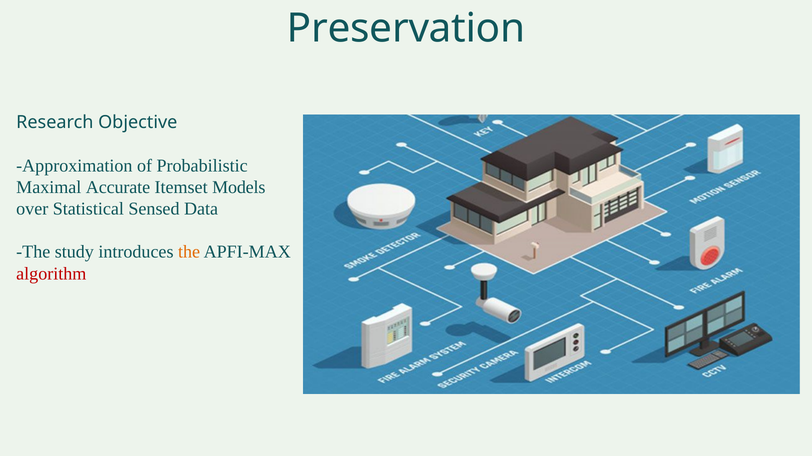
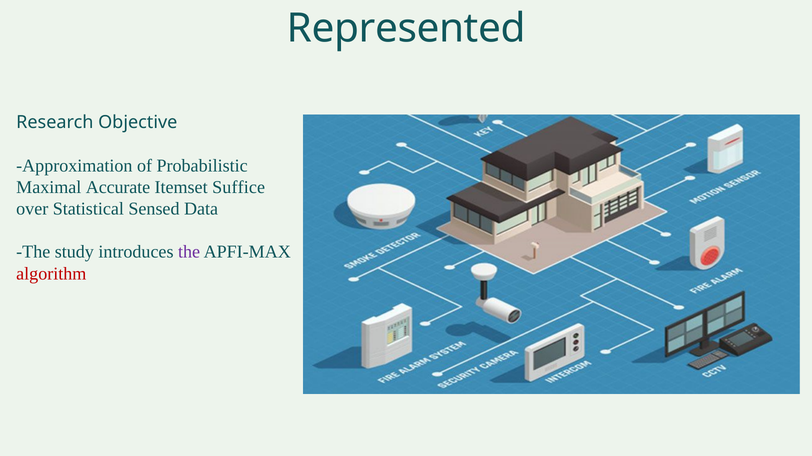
Preservation: Preservation -> Represented (406, 28)
Models: Models -> Suffice (239, 187)
the colour: orange -> purple (189, 252)
